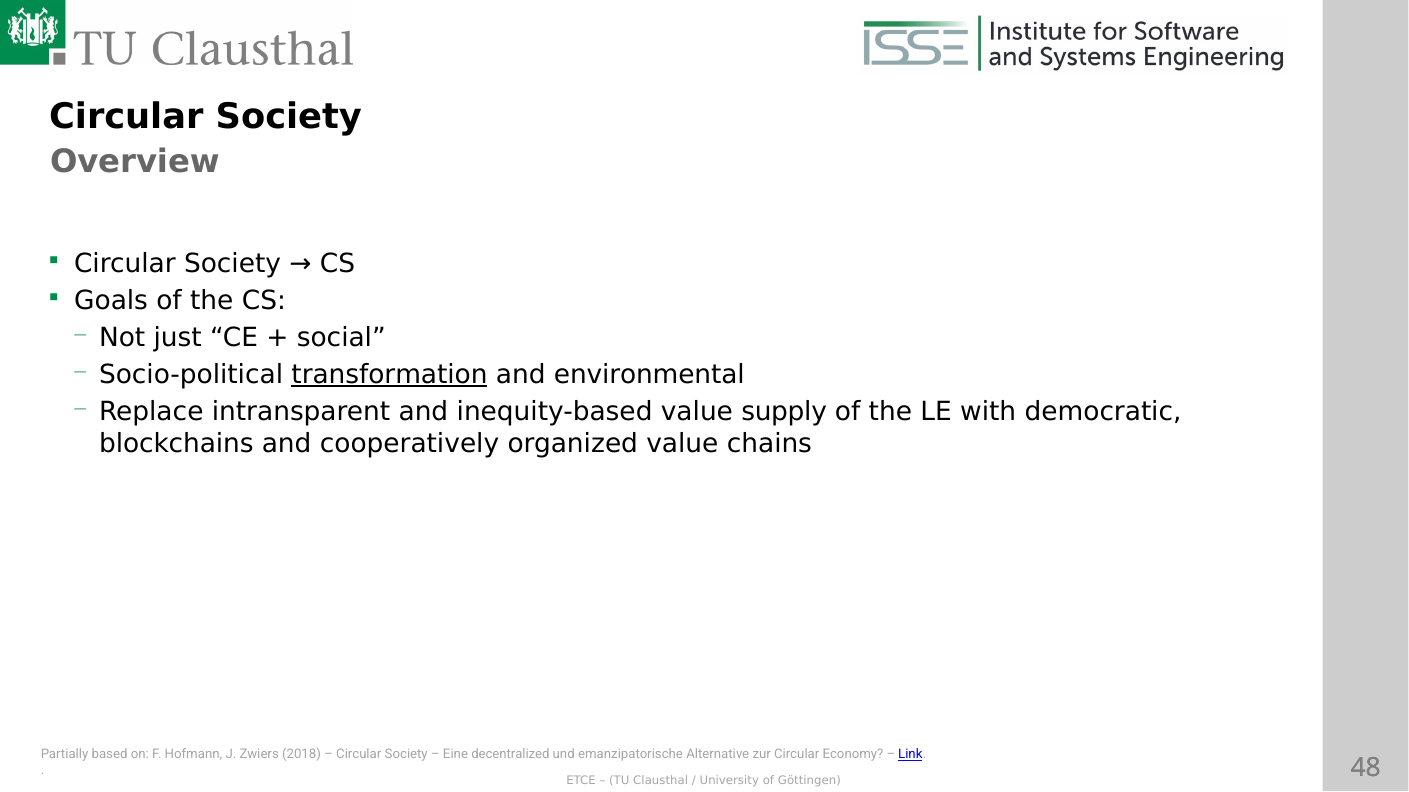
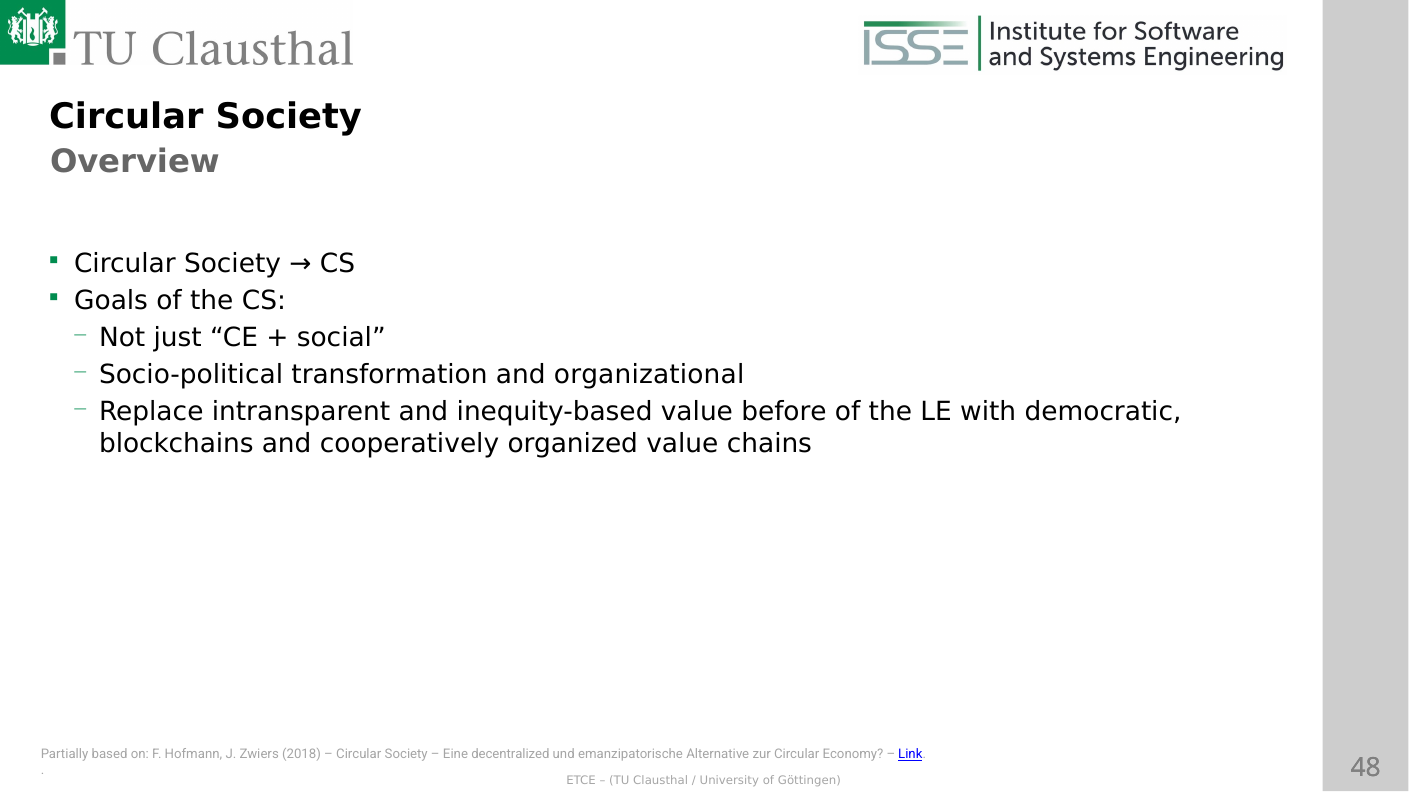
transformation underline: present -> none (389, 375)
environmental: environmental -> organizational (649, 375)
supply: supply -> before (784, 412)
